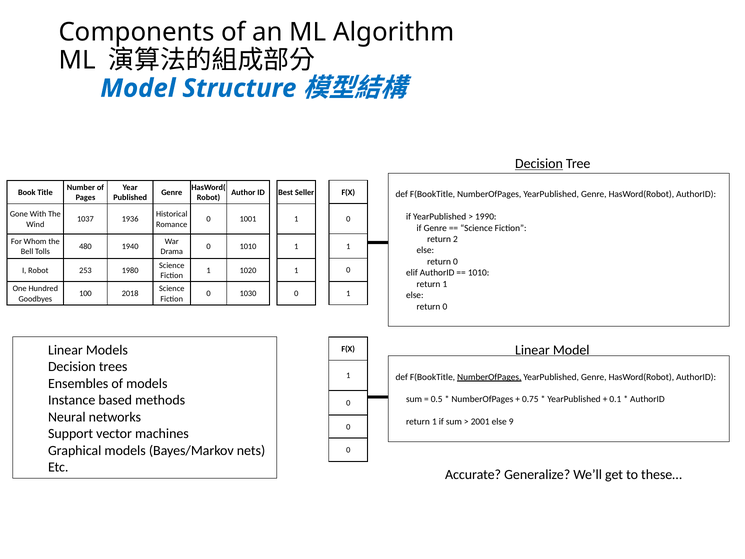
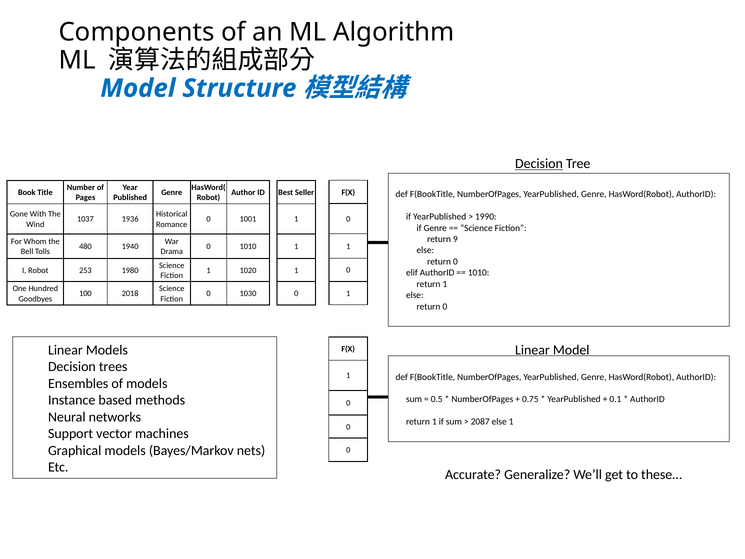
2: 2 -> 9 (455, 239)
NumberOfPages underline: present -> none (489, 377)
2001: 2001 -> 2087 (480, 422)
else 9: 9 -> 1 (511, 422)
